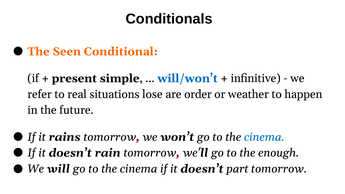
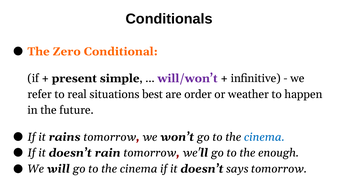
Seen: Seen -> Zero (67, 52)
will/won’t colour: blue -> purple (188, 78)
lose: lose -> best (153, 94)
part: part -> says (237, 169)
